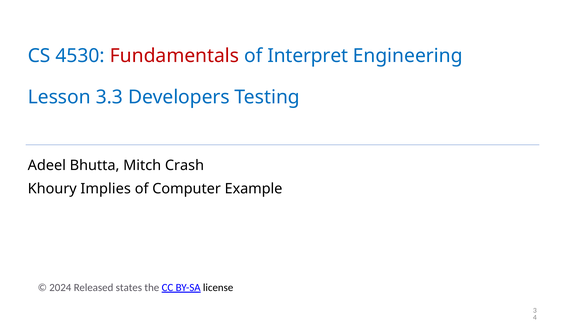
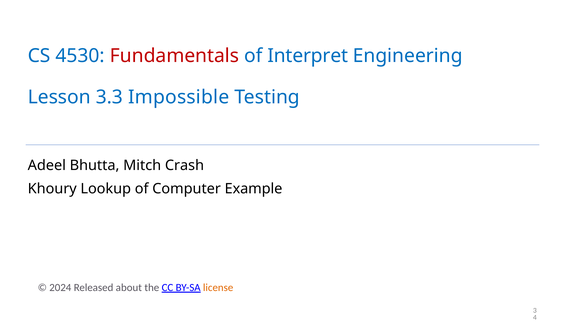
Developers: Developers -> Impossible (179, 98)
Implies: Implies -> Lookup (106, 189)
states: states -> about (129, 288)
license colour: black -> orange (218, 288)
